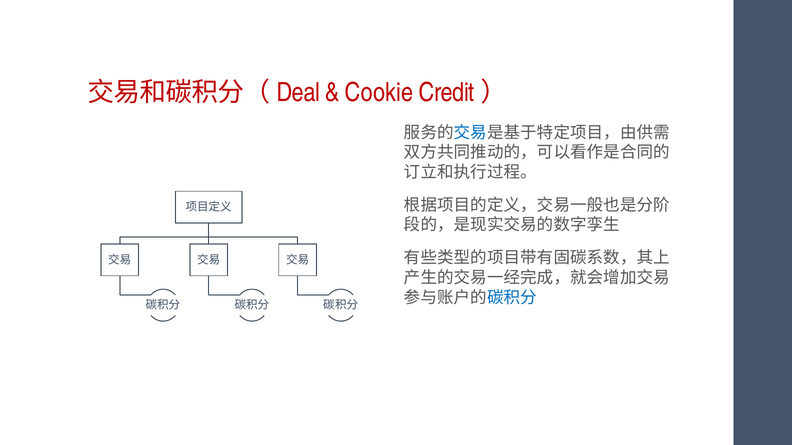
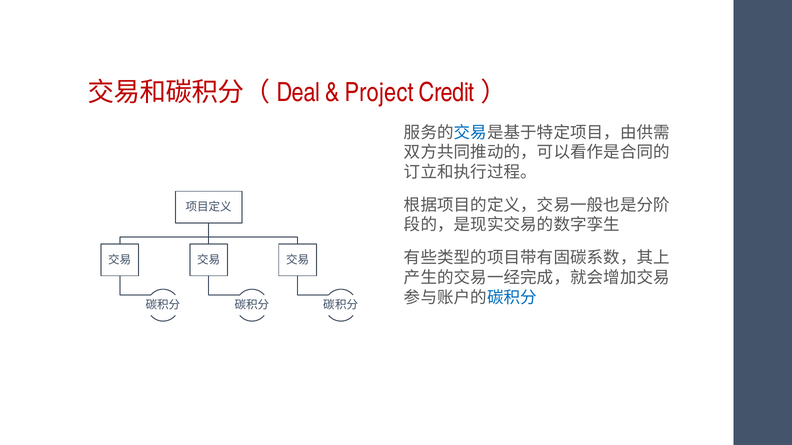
Cookie: Cookie -> Project (379, 92)
